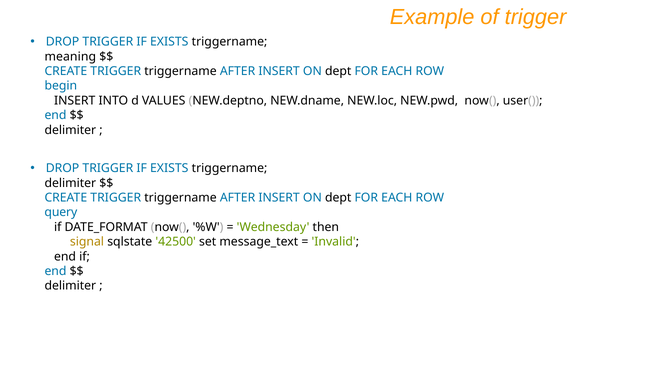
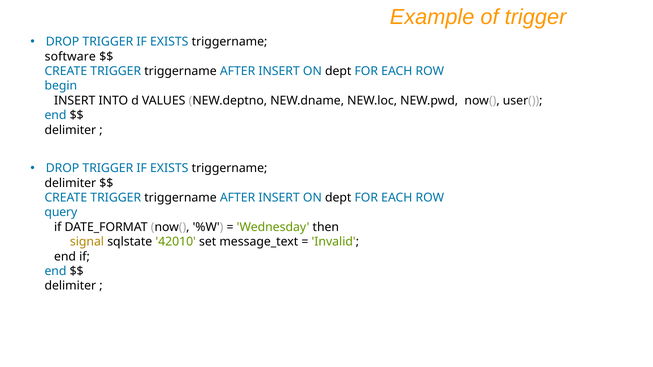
meaning: meaning -> software (70, 57)
42500: 42500 -> 42010 (176, 242)
